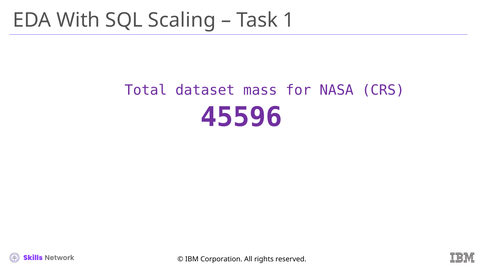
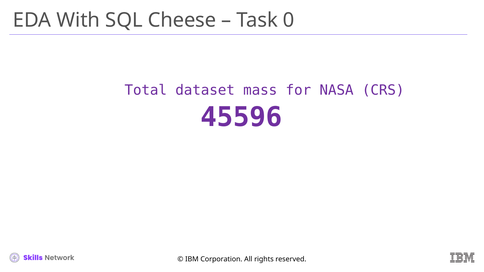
Scaling: Scaling -> Cheese (182, 20)
1: 1 -> 0 (289, 20)
